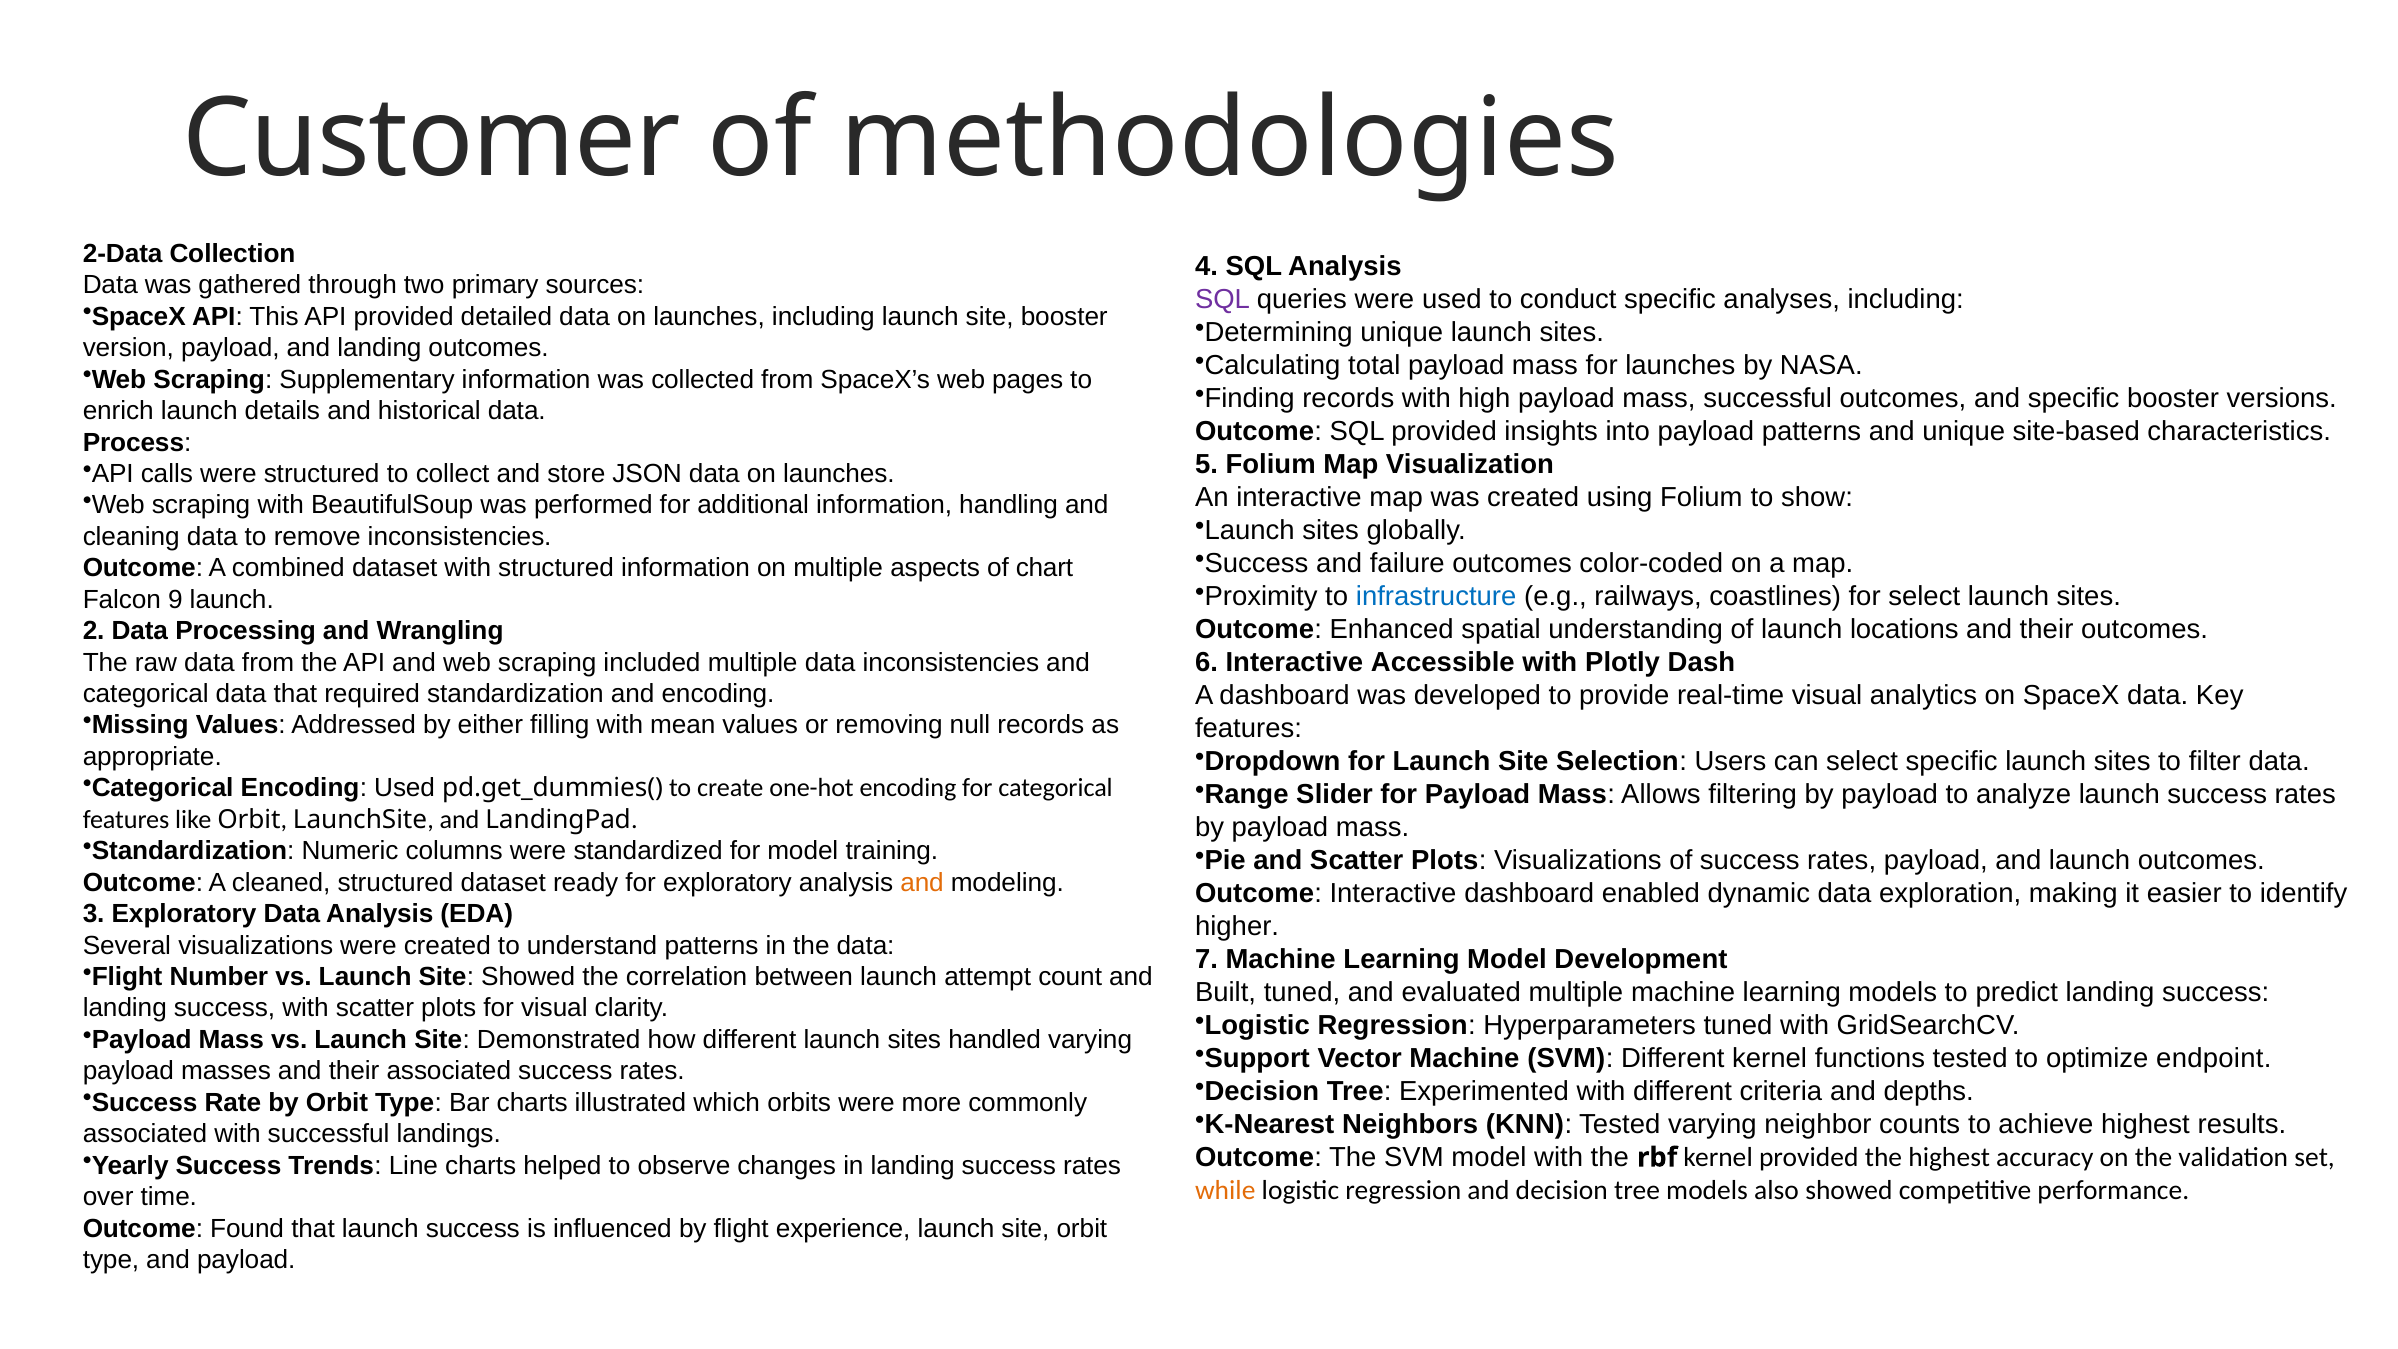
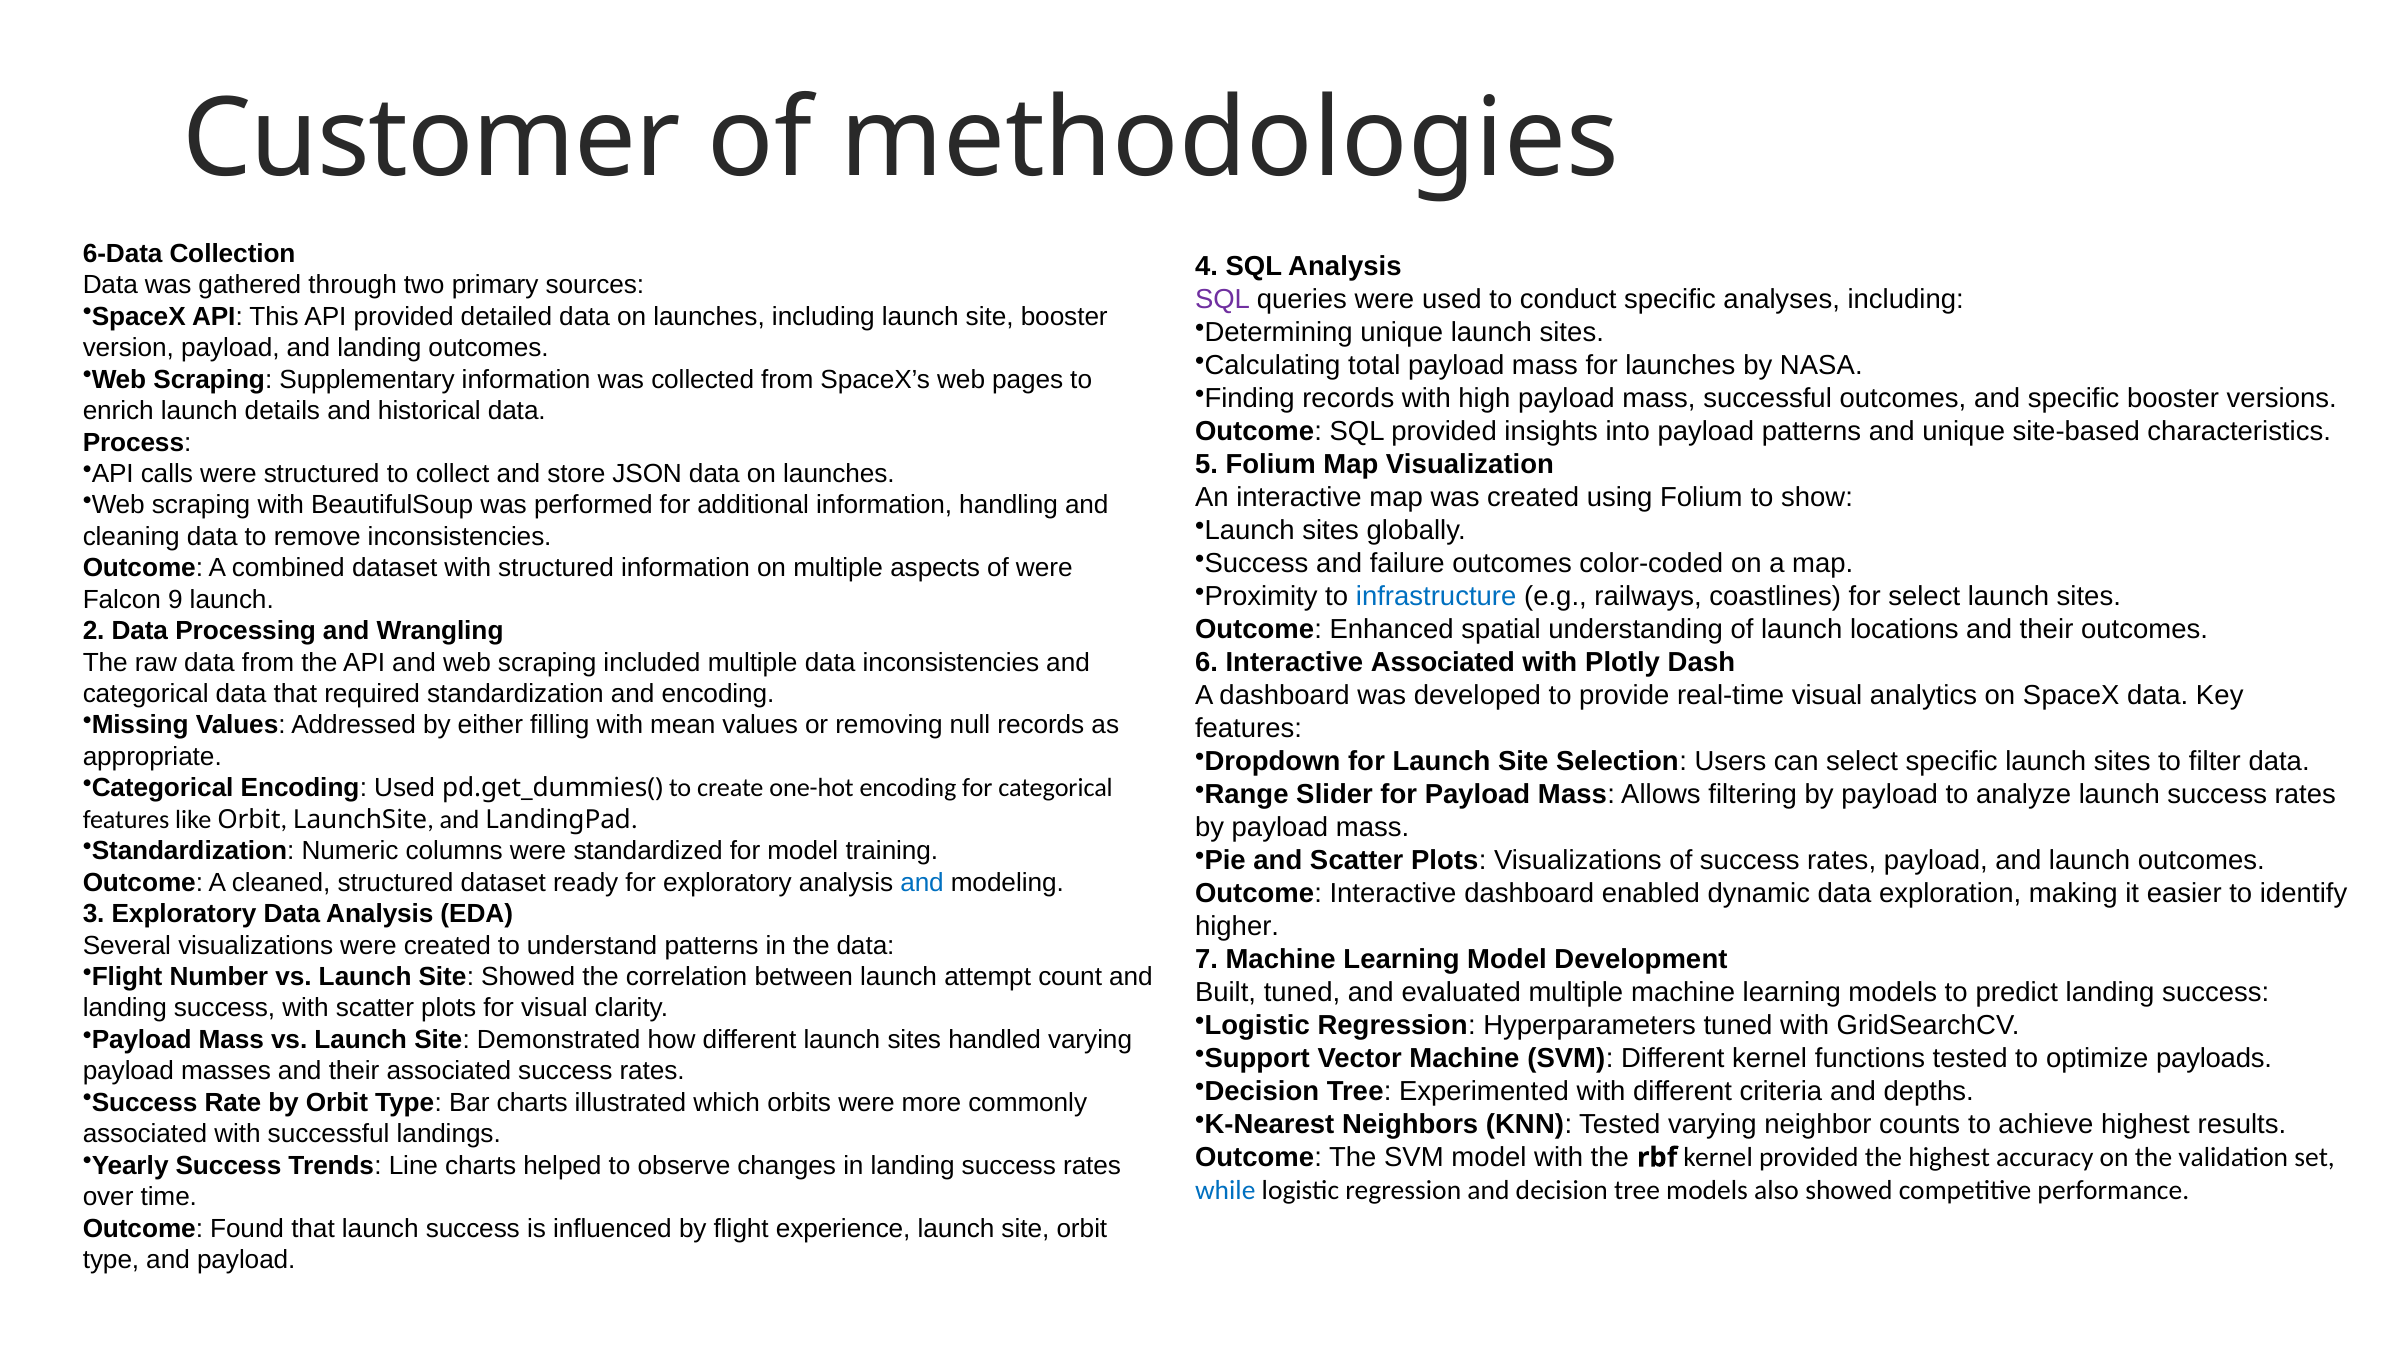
2-Data: 2-Data -> 6-Data (123, 254)
of chart: chart -> were (1044, 568)
Interactive Accessible: Accessible -> Associated (1443, 662)
and colour: orange -> blue (922, 882)
endpoint: endpoint -> payloads (2214, 1058)
while colour: orange -> blue (1225, 1190)
